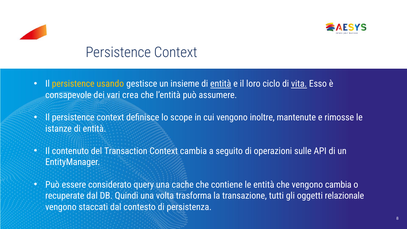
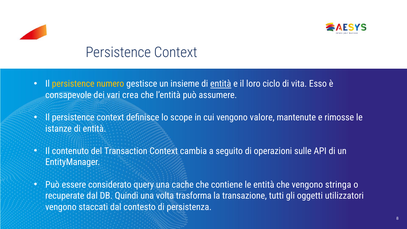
usando: usando -> numero (110, 84)
vita underline: present -> none (299, 84)
inoltre: inoltre -> valore (262, 117)
vengono cambia: cambia -> stringa (338, 185)
relazionale: relazionale -> utilizzatori (344, 196)
